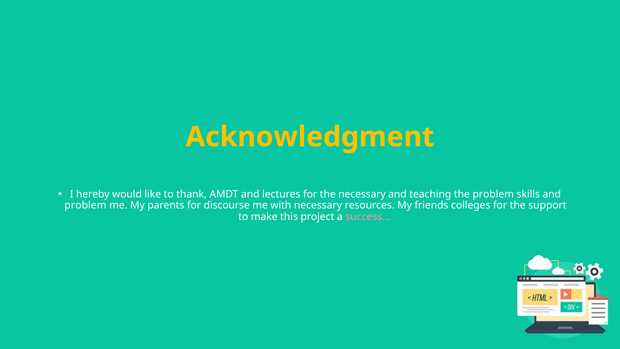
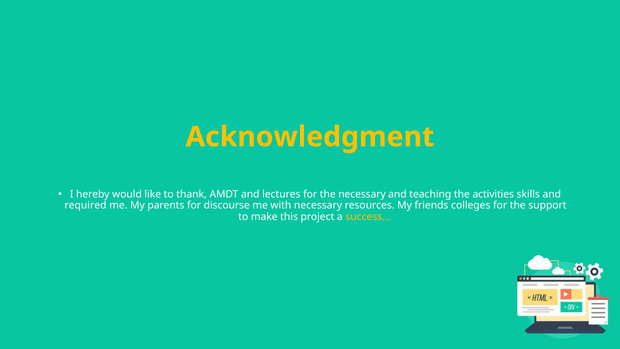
the problem: problem -> activities (493, 194)
problem: problem -> required (85, 205)
success… colour: pink -> yellow (368, 217)
